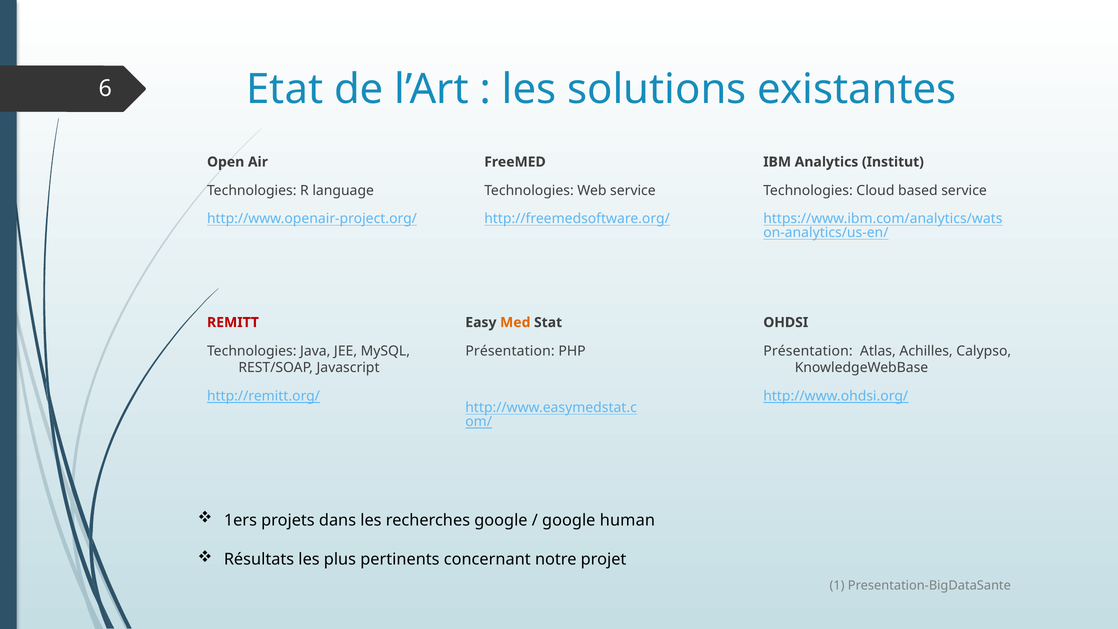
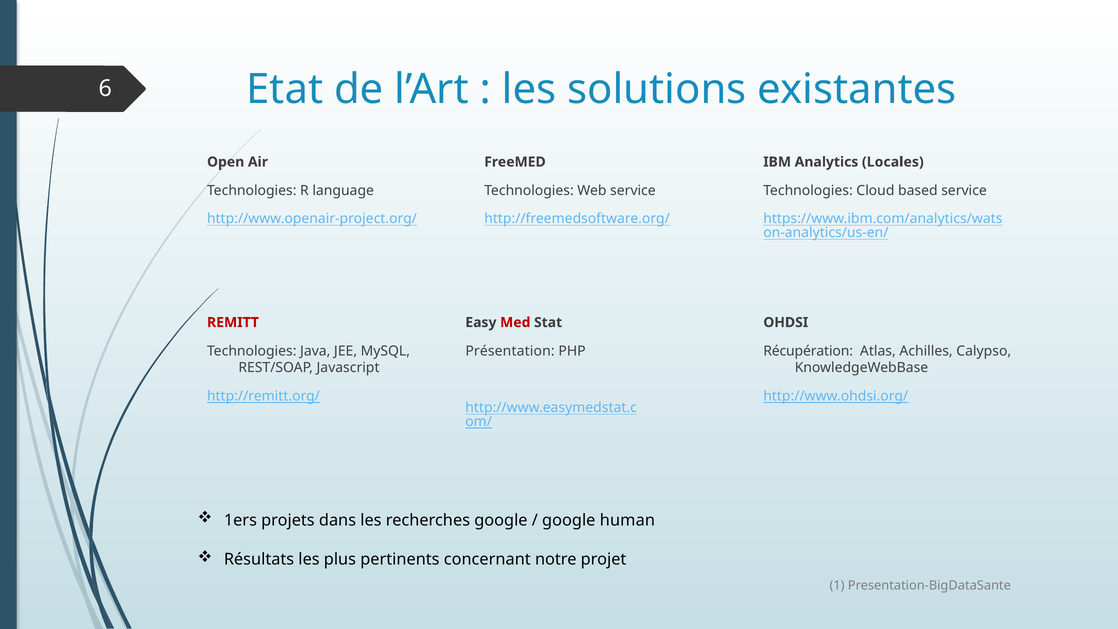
Institut: Institut -> Locales (893, 162)
Med colour: orange -> red (515, 322)
Présentation: Présentation -> Récupération (808, 351)
